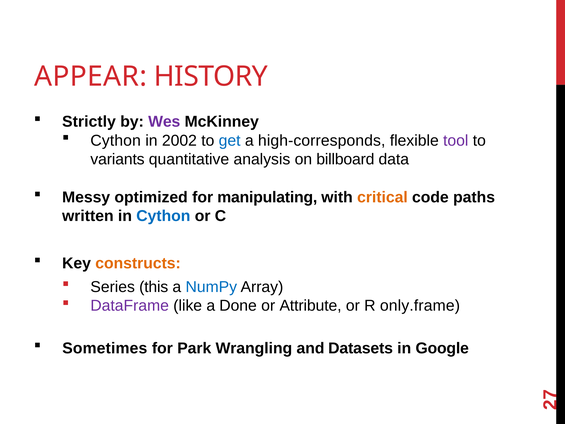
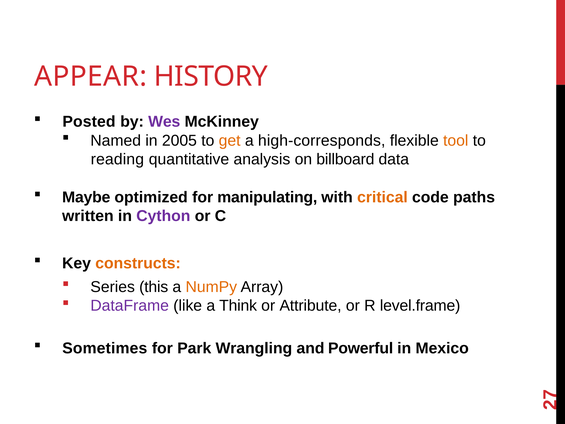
Strictly: Strictly -> Posted (89, 122)
Cython: Cython -> Named (116, 141)
2002: 2002 -> 2005 (179, 141)
get colour: blue -> orange (230, 141)
tool colour: purple -> orange (456, 141)
variants: variants -> reading (117, 159)
Messy: Messy -> Maybe (86, 197)
Cython colour: blue -> purple (163, 216)
NumPy colour: blue -> orange (211, 287)
Done: Done -> Think (238, 306)
only.frame: only.frame -> level.frame (420, 306)
Datasets: Datasets -> Powerful (361, 348)
Google: Google -> Mexico (442, 348)
